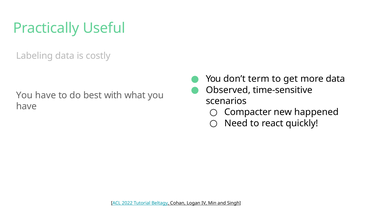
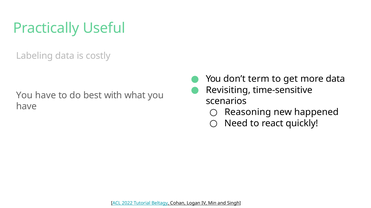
Observed: Observed -> Revisiting (228, 90)
Compacter: Compacter -> Reasoning (248, 113)
